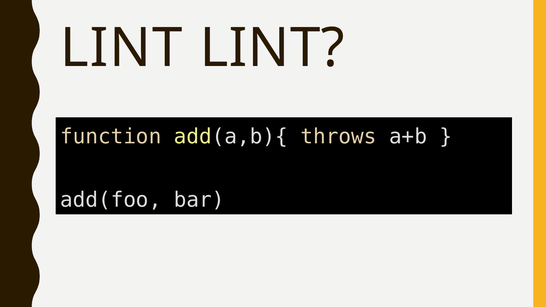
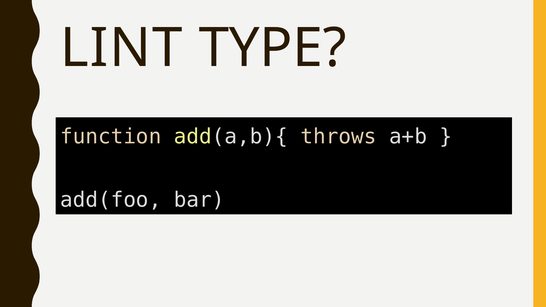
LINT LINT: LINT -> TYPE (273, 48)
